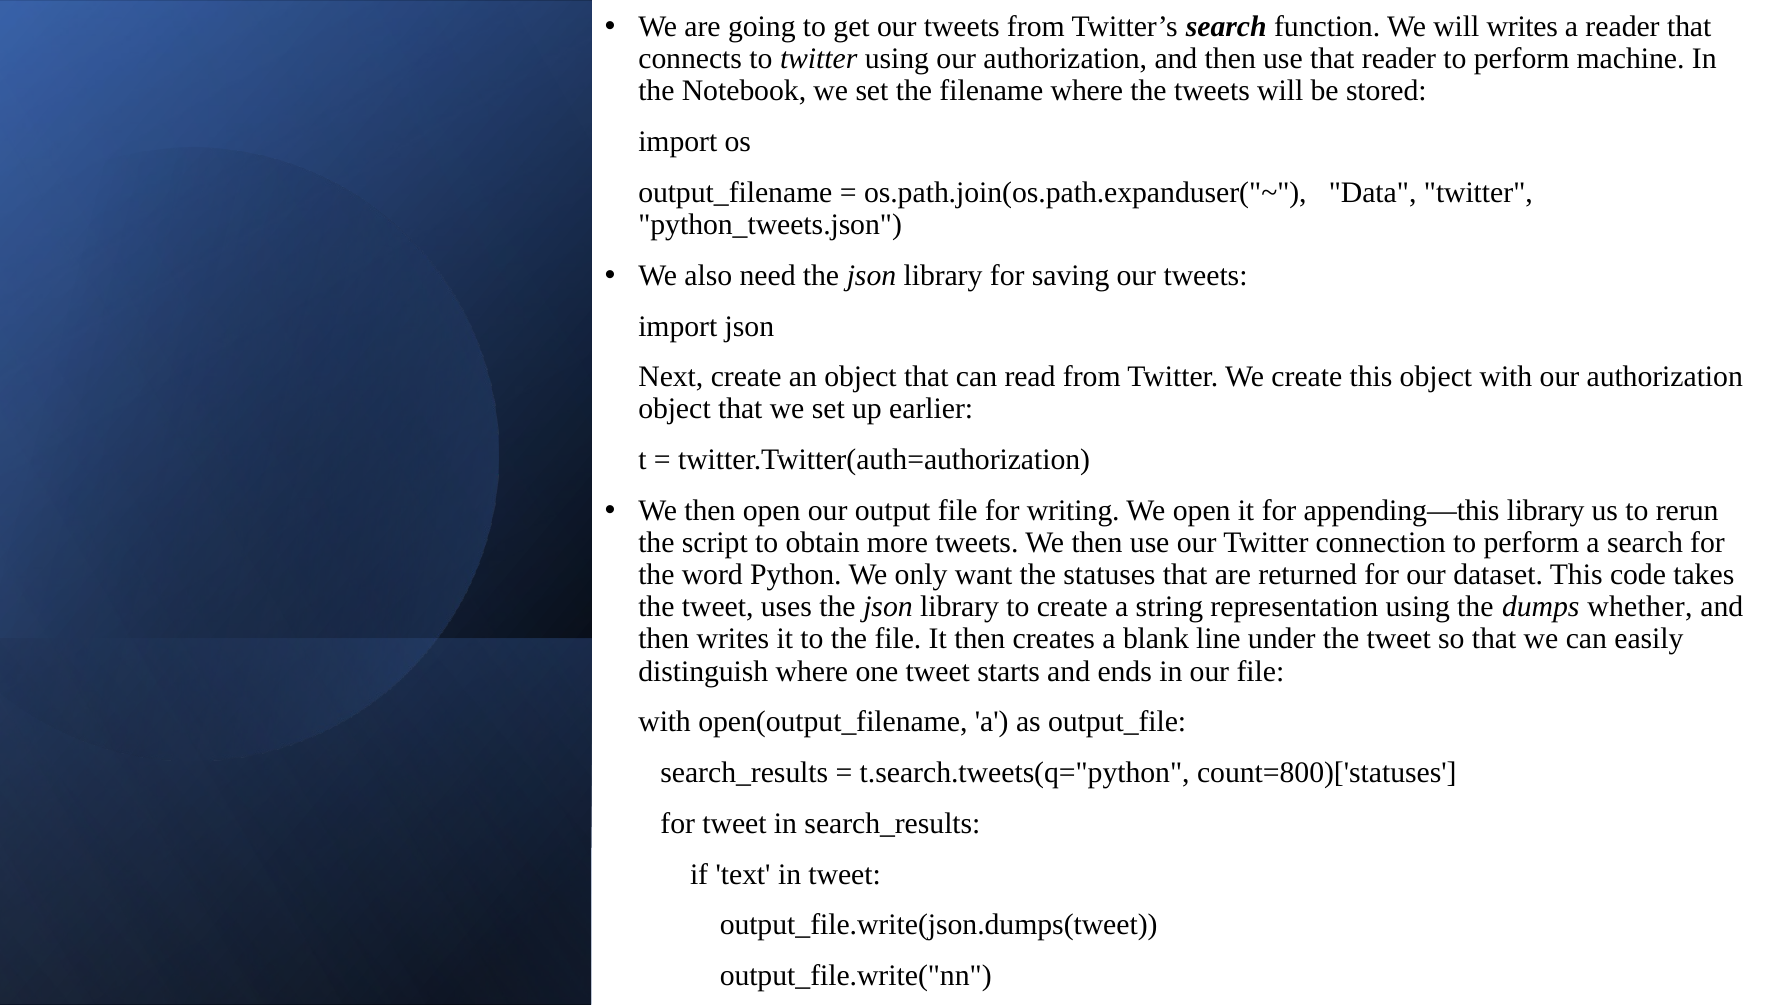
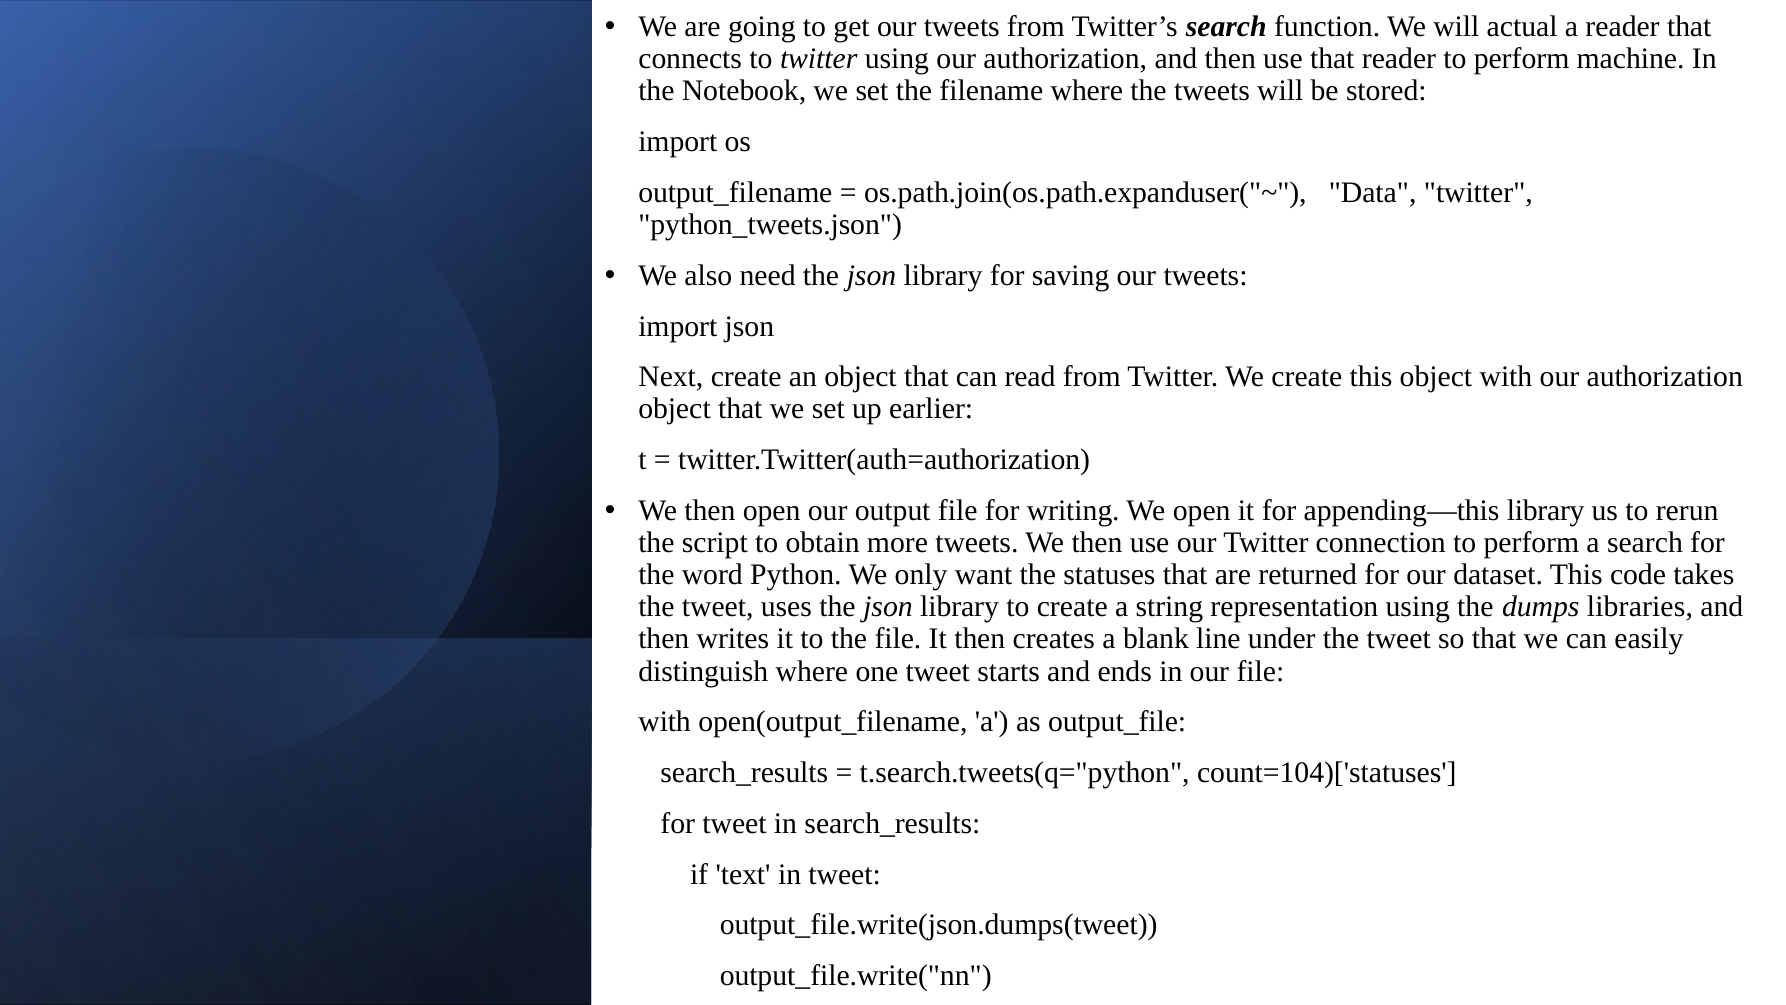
will writes: writes -> actual (1522, 27)
whether: whether -> libraries (1640, 607)
count=800)['statuses: count=800)['statuses -> count=104)['statuses (1327, 772)
